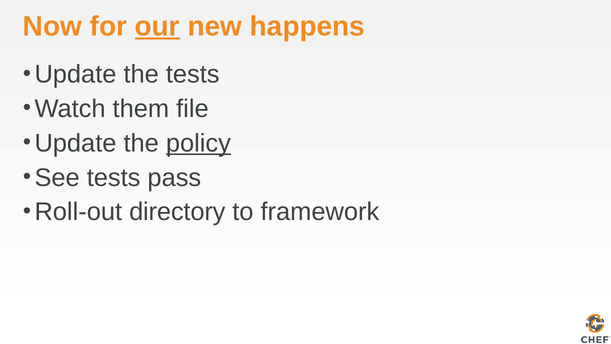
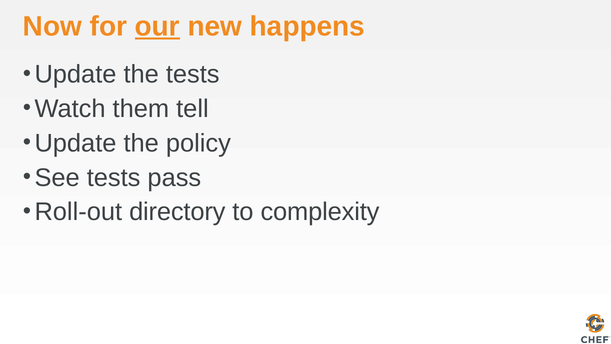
file: file -> tell (192, 109)
policy underline: present -> none (198, 143)
framework: framework -> complexity (320, 212)
